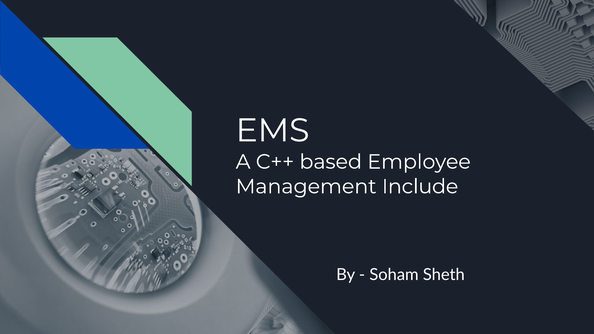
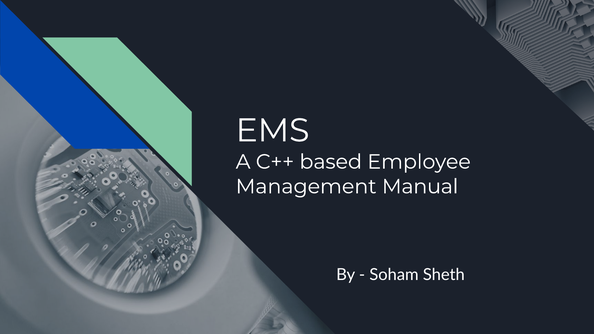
Include: Include -> Manual (420, 187)
